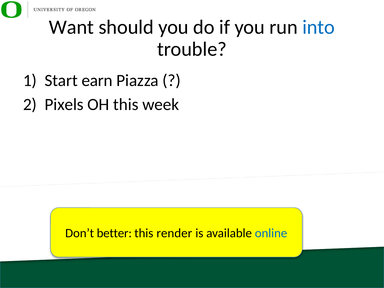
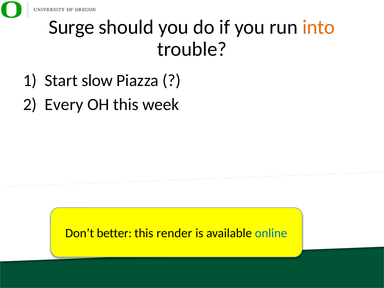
Want: Want -> Surge (72, 27)
into colour: blue -> orange (319, 27)
earn: earn -> slow (97, 81)
Pixels: Pixels -> Every (64, 104)
